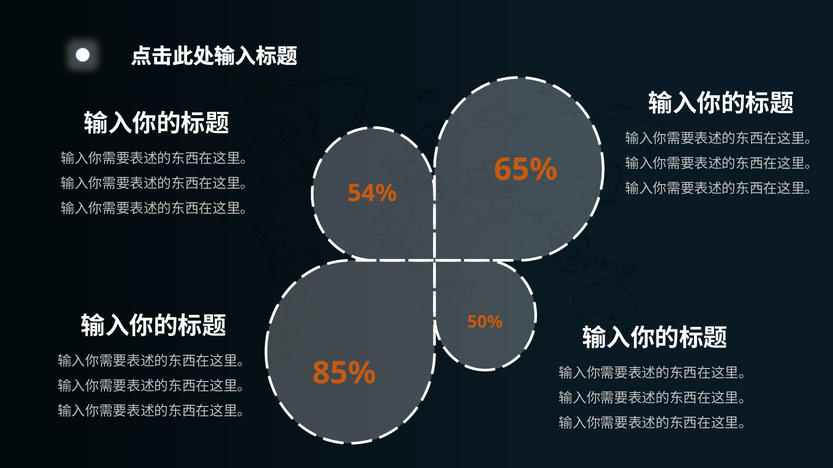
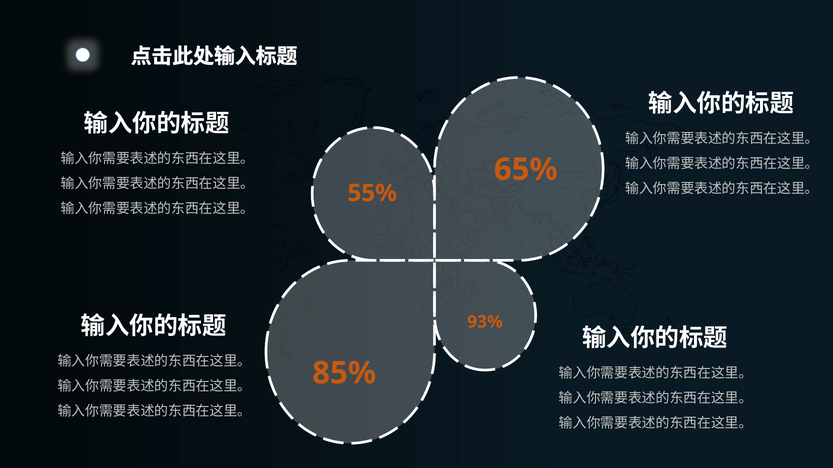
54%: 54% -> 55% (372, 193)
50%: 50% -> 93% (485, 322)
